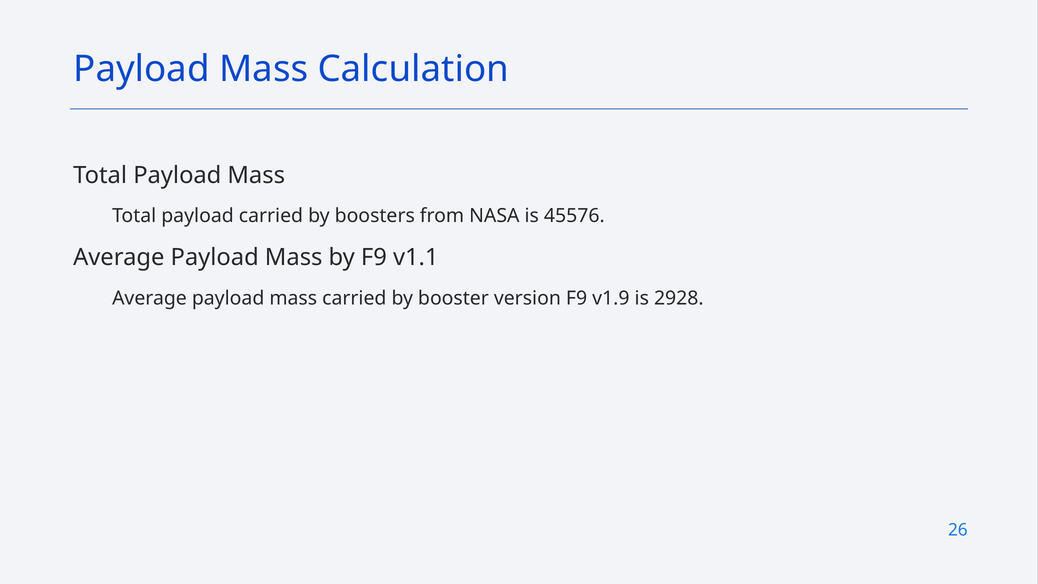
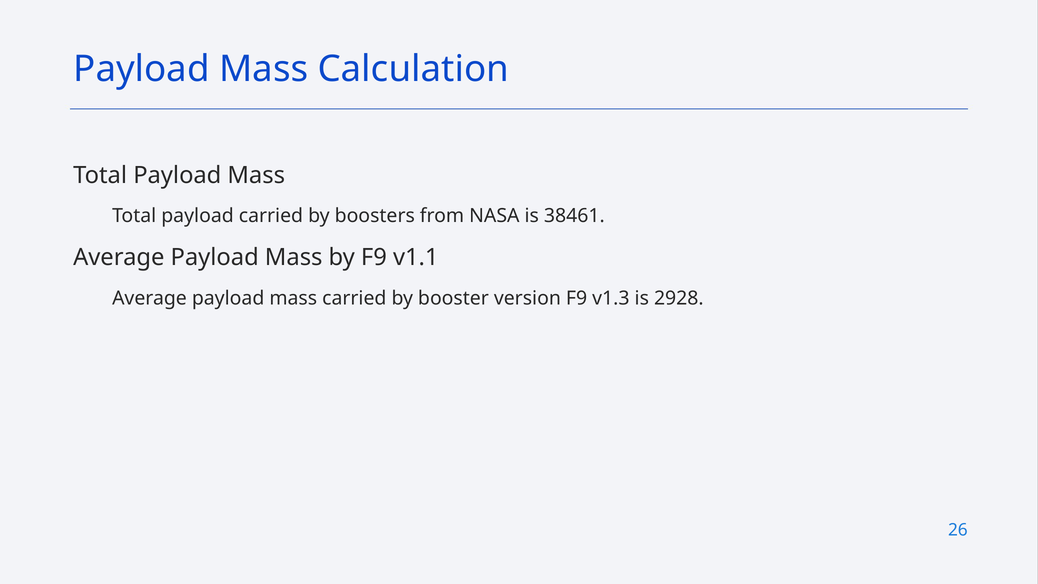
45576: 45576 -> 38461 (574, 216)
v1.9: v1.9 -> v1.3 (611, 298)
